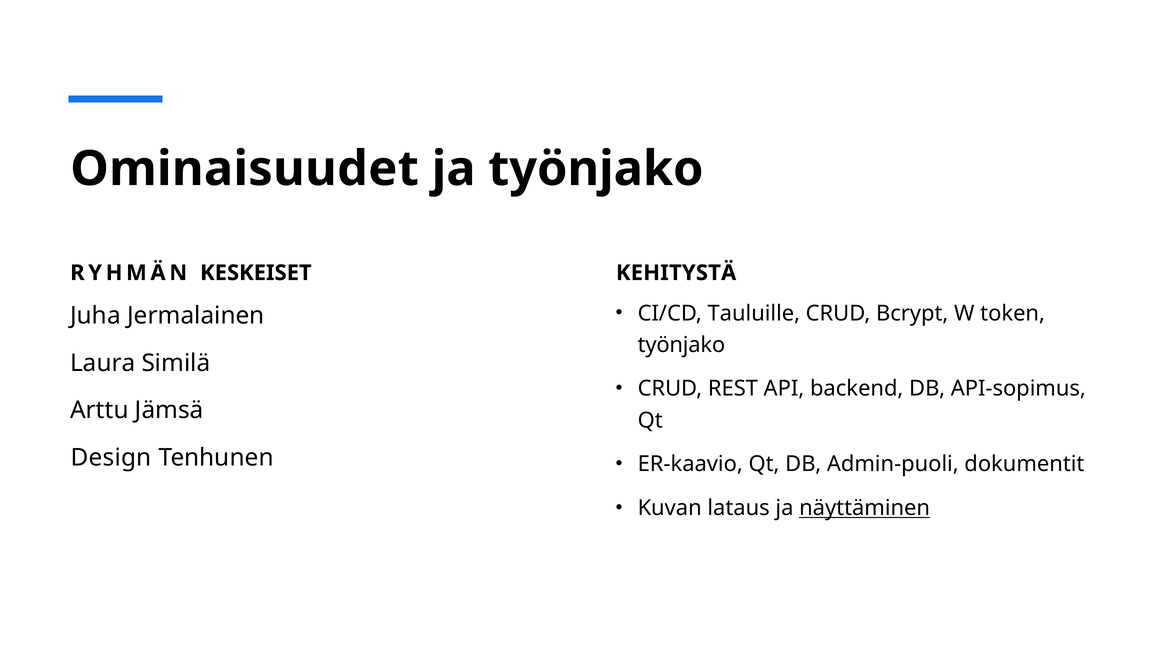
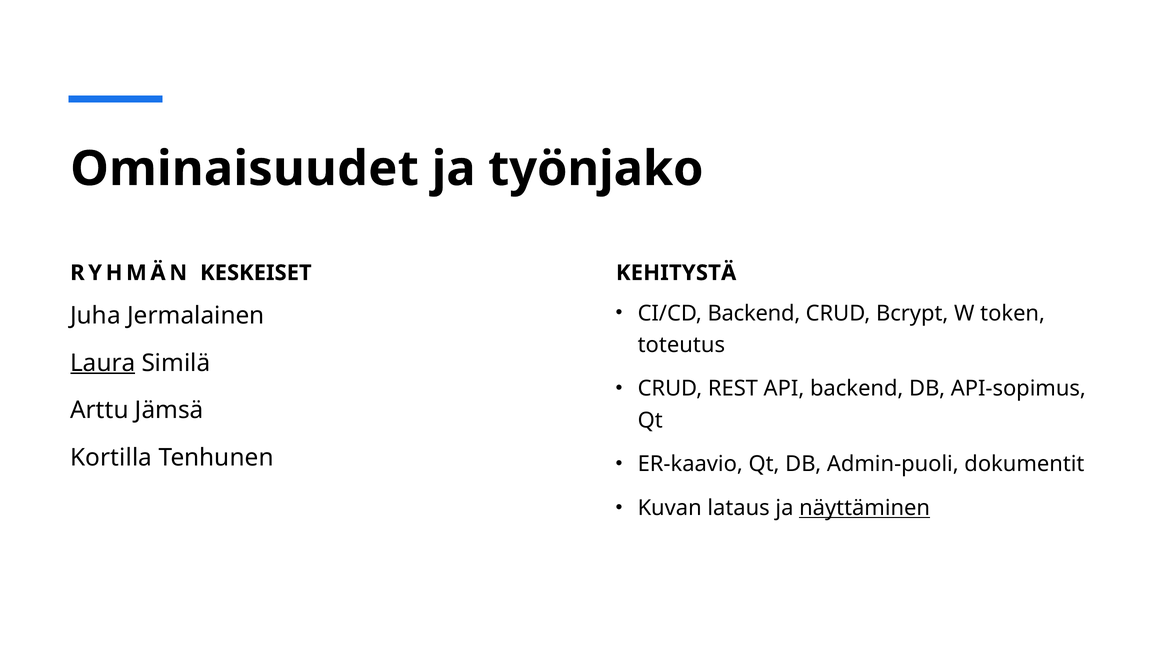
CI/CD Tauluille: Tauluille -> Backend (754, 313)
työnjako: työnjako -> toteutus (681, 345)
Laura underline: none -> present (103, 363)
Design: Design -> Kortilla (111, 458)
